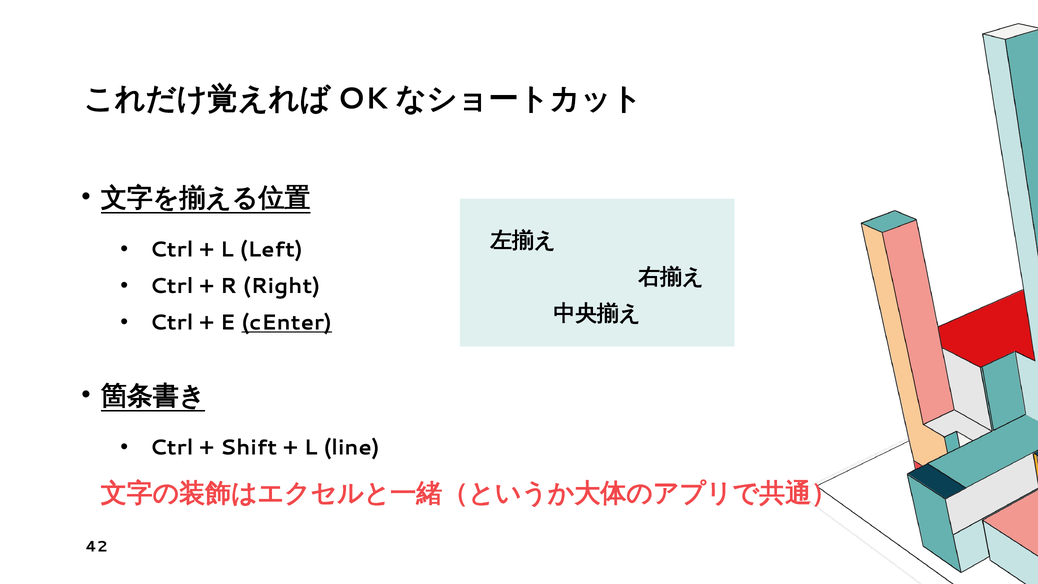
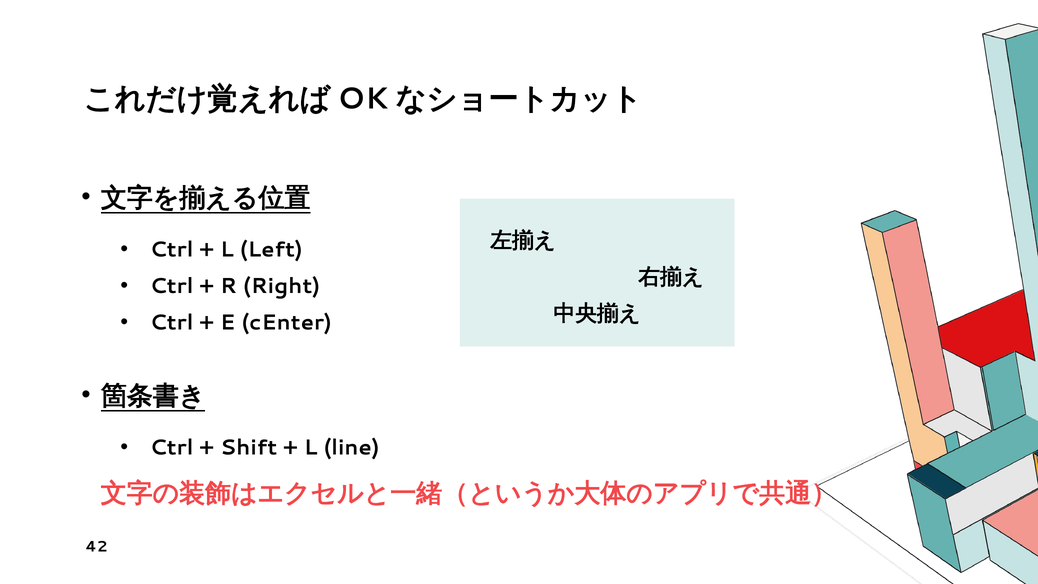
cEnter underline: present -> none (287, 323)
